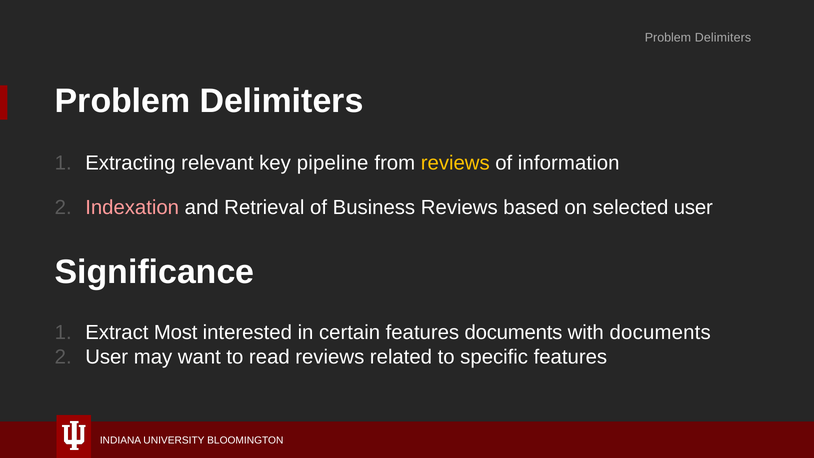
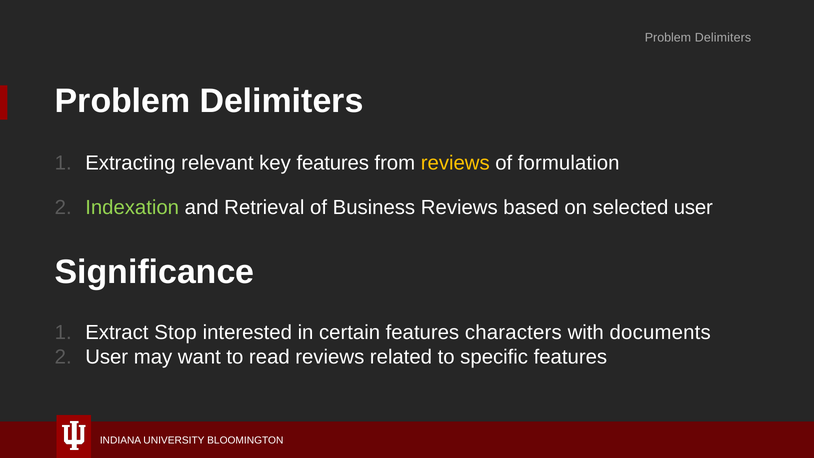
key pipeline: pipeline -> features (333, 163)
information: information -> formulation (569, 163)
Indexation colour: pink -> light green (132, 208)
Most: Most -> Stop (176, 333)
features documents: documents -> characters (513, 333)
